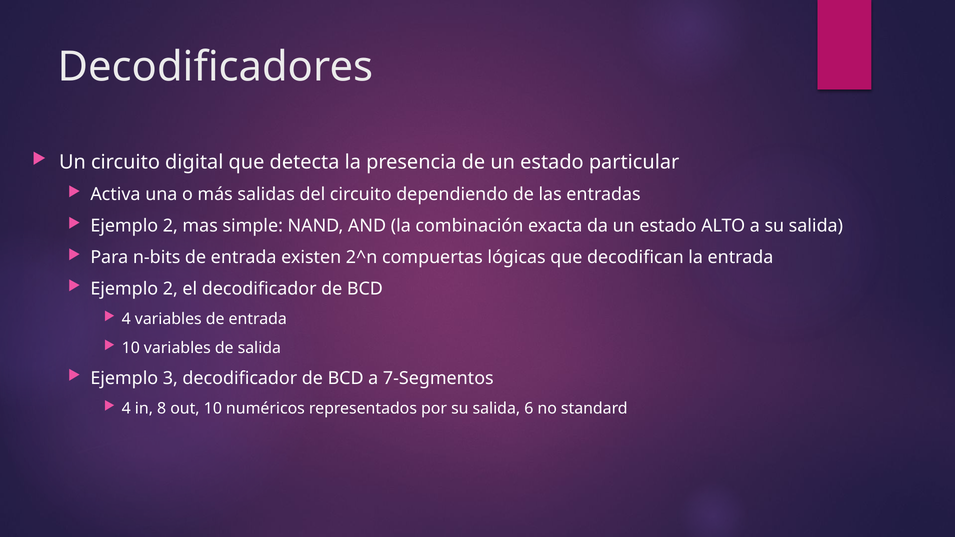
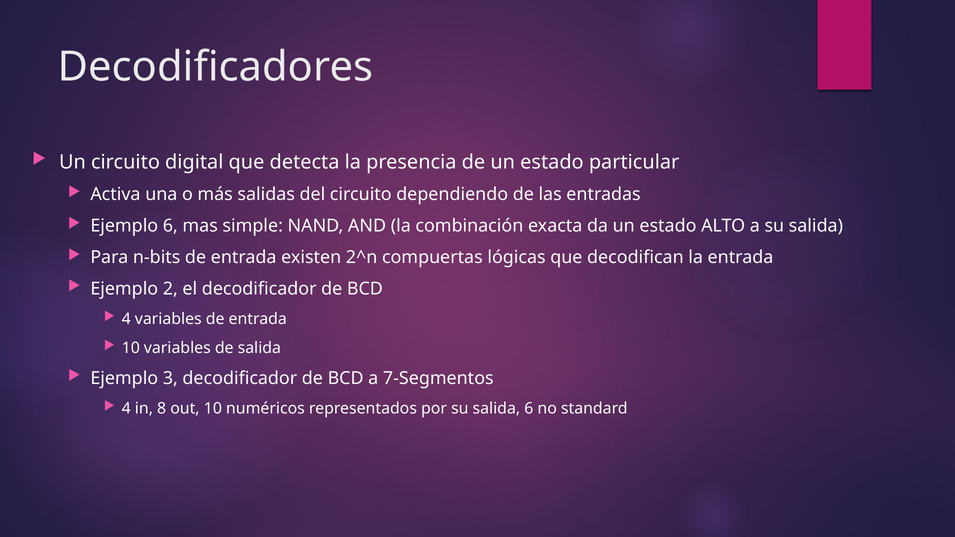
2: 2 -> 6 (170, 226)
